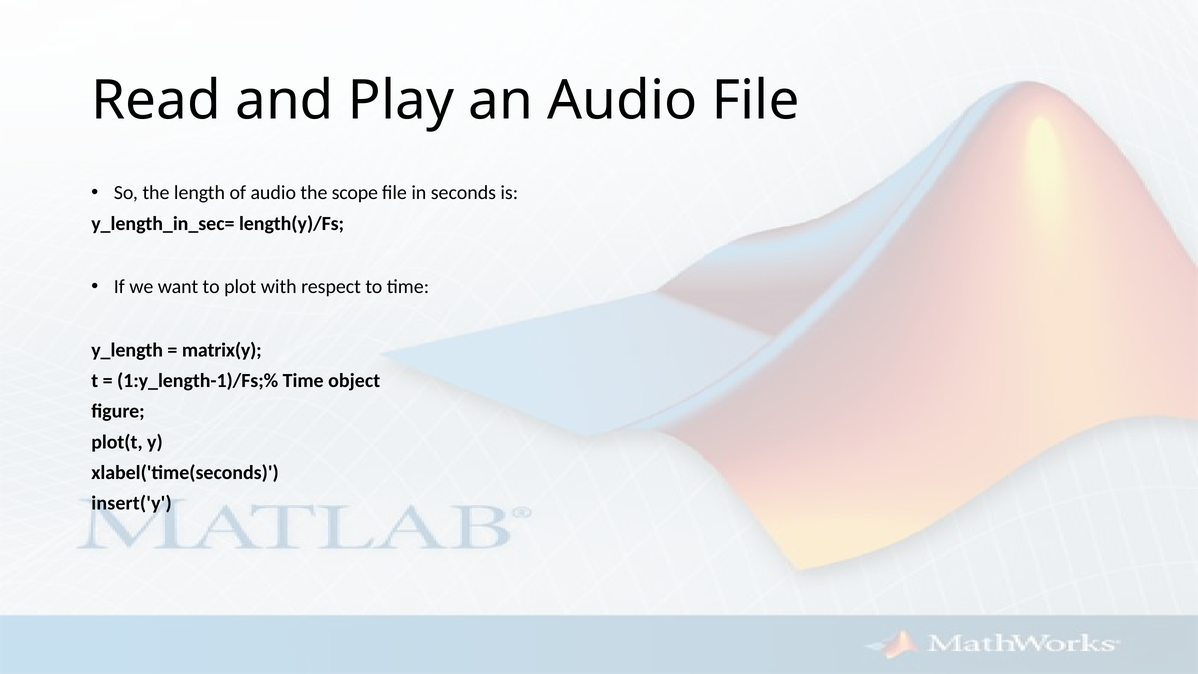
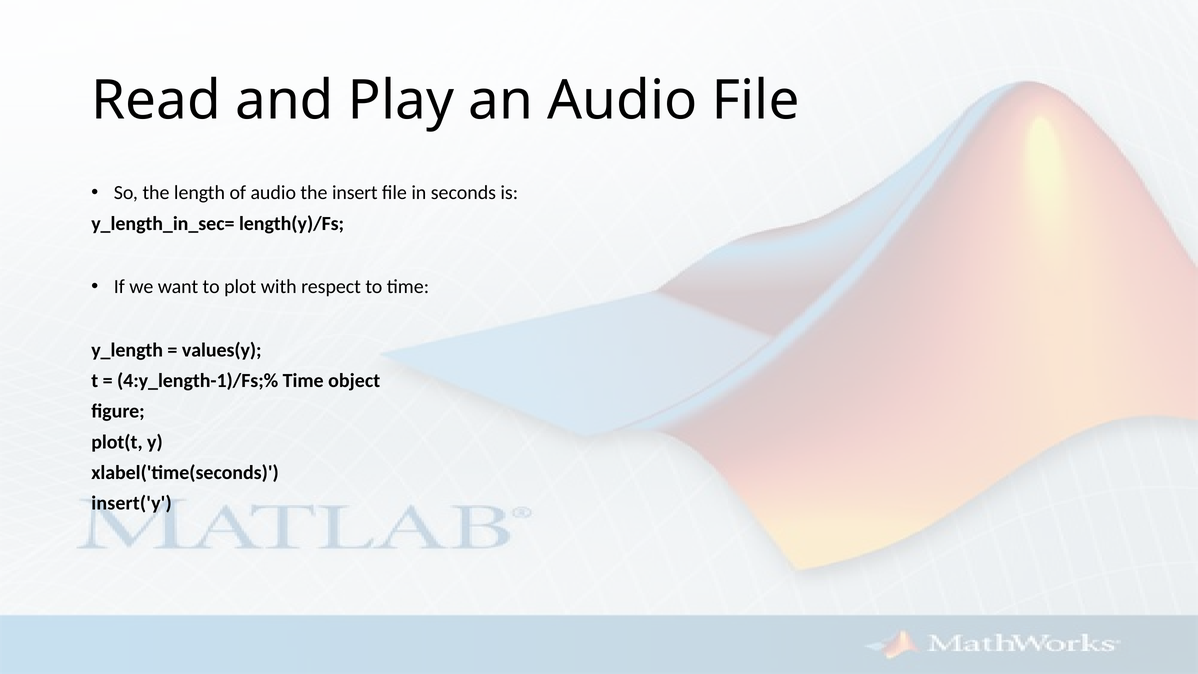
scope: scope -> insert (355, 193)
matrix(y: matrix(y -> values(y (222, 350)
1:y_length-1)/Fs;%: 1:y_length-1)/Fs;% -> 4:y_length-1)/Fs;% (198, 381)
